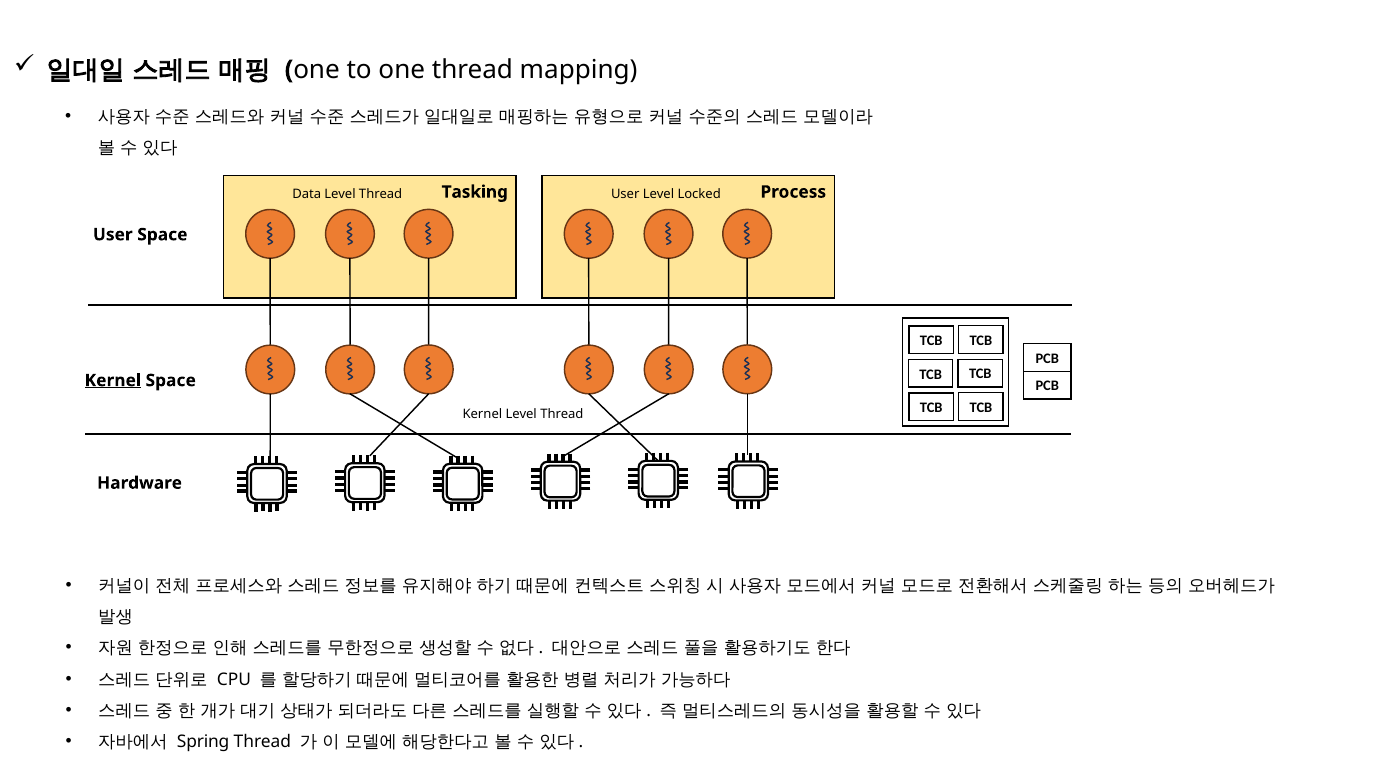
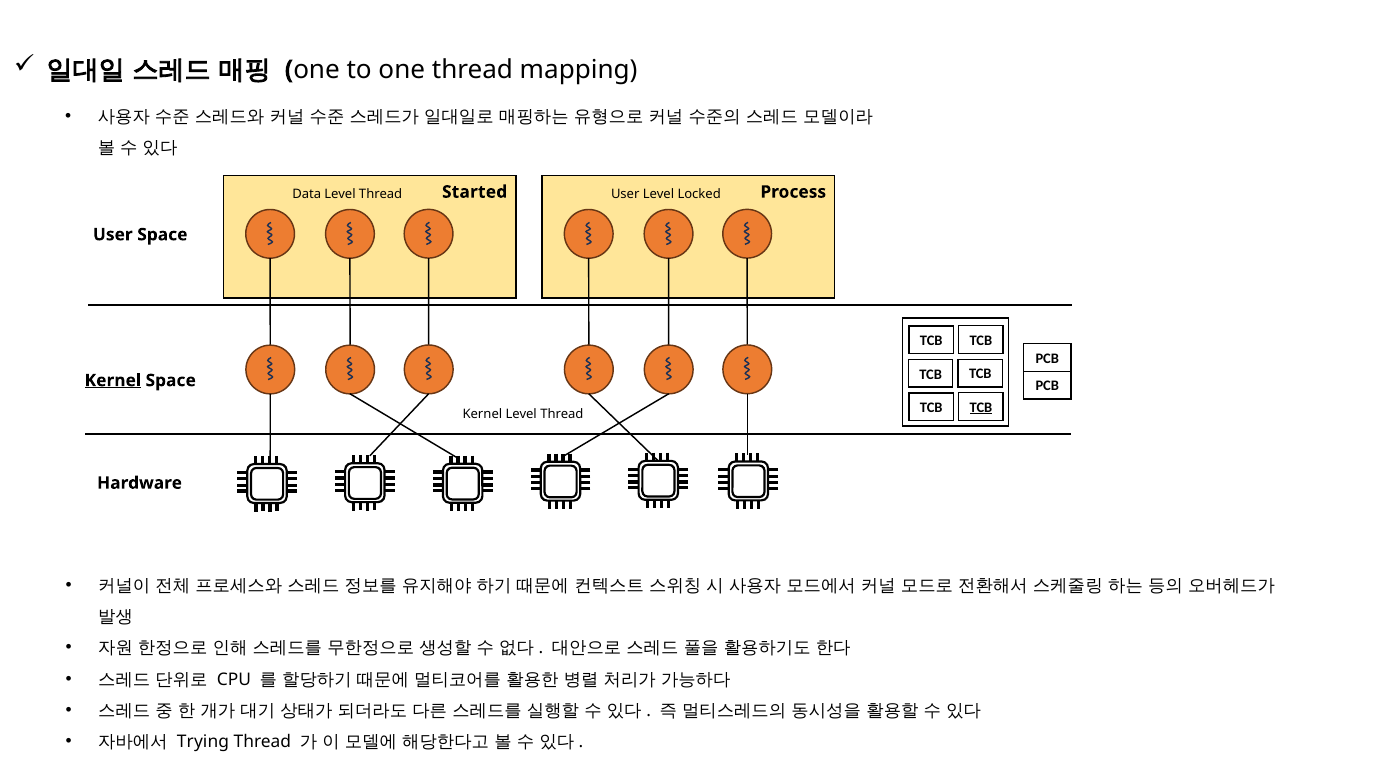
Tasking: Tasking -> Started (475, 192)
TCB underline: none -> present (981, 408)
Spring: Spring -> Trying (203, 742)
